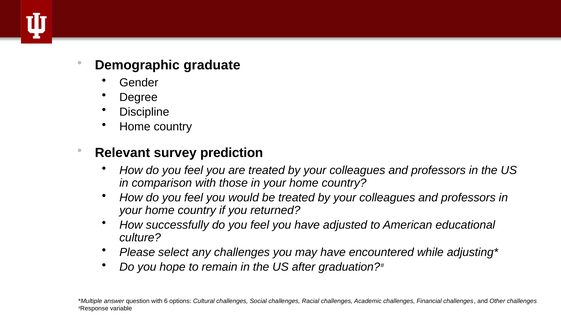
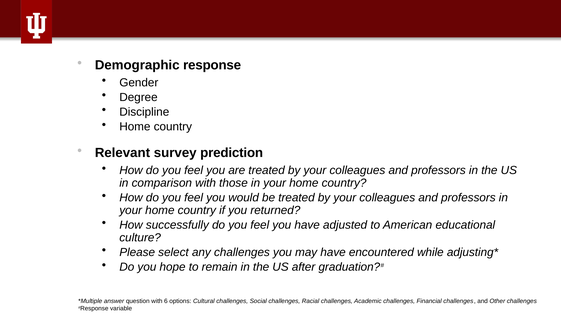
graduate: graduate -> response (212, 65)
